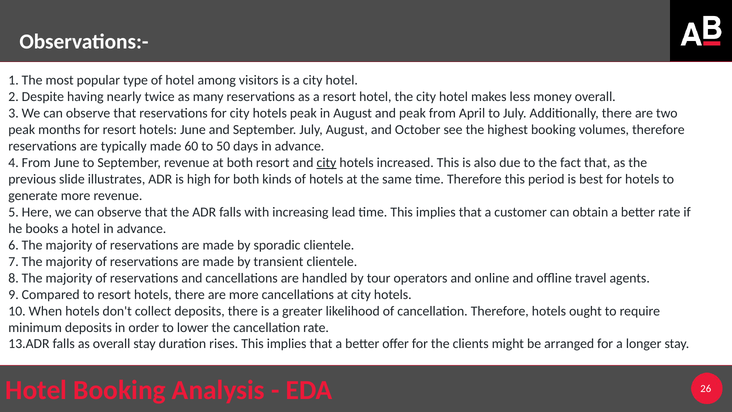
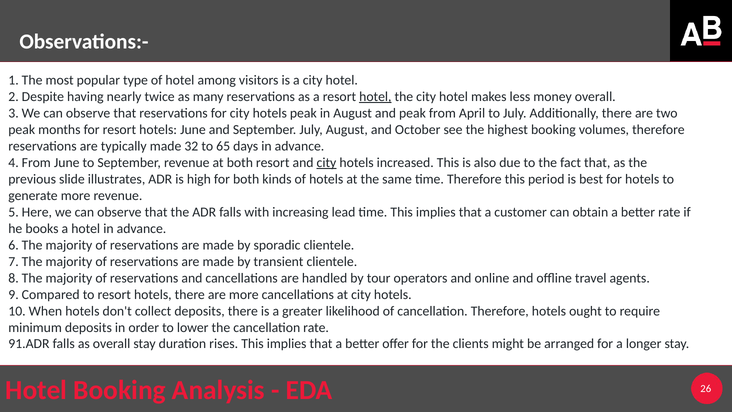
hotel underline: none -> present (375, 97)
60: 60 -> 32 (191, 146)
50: 50 -> 65 (223, 146)
13.ADR: 13.ADR -> 91.ADR (29, 344)
